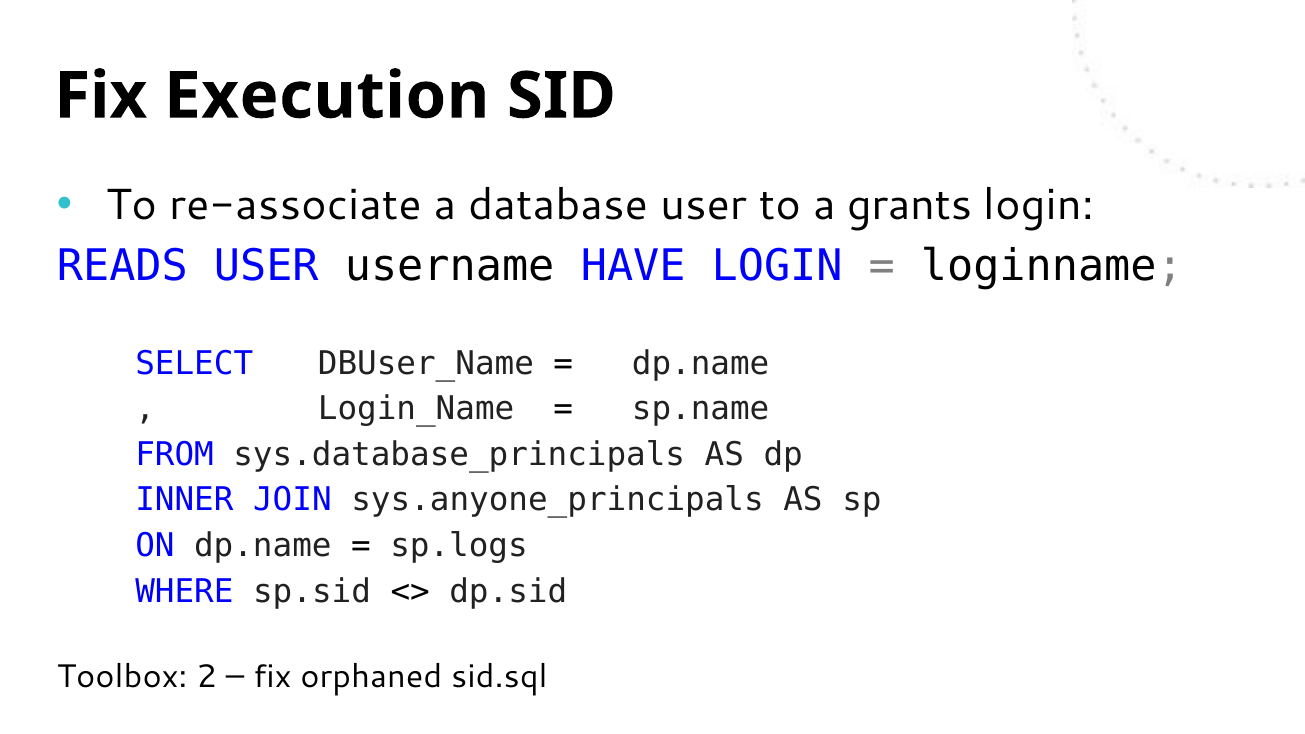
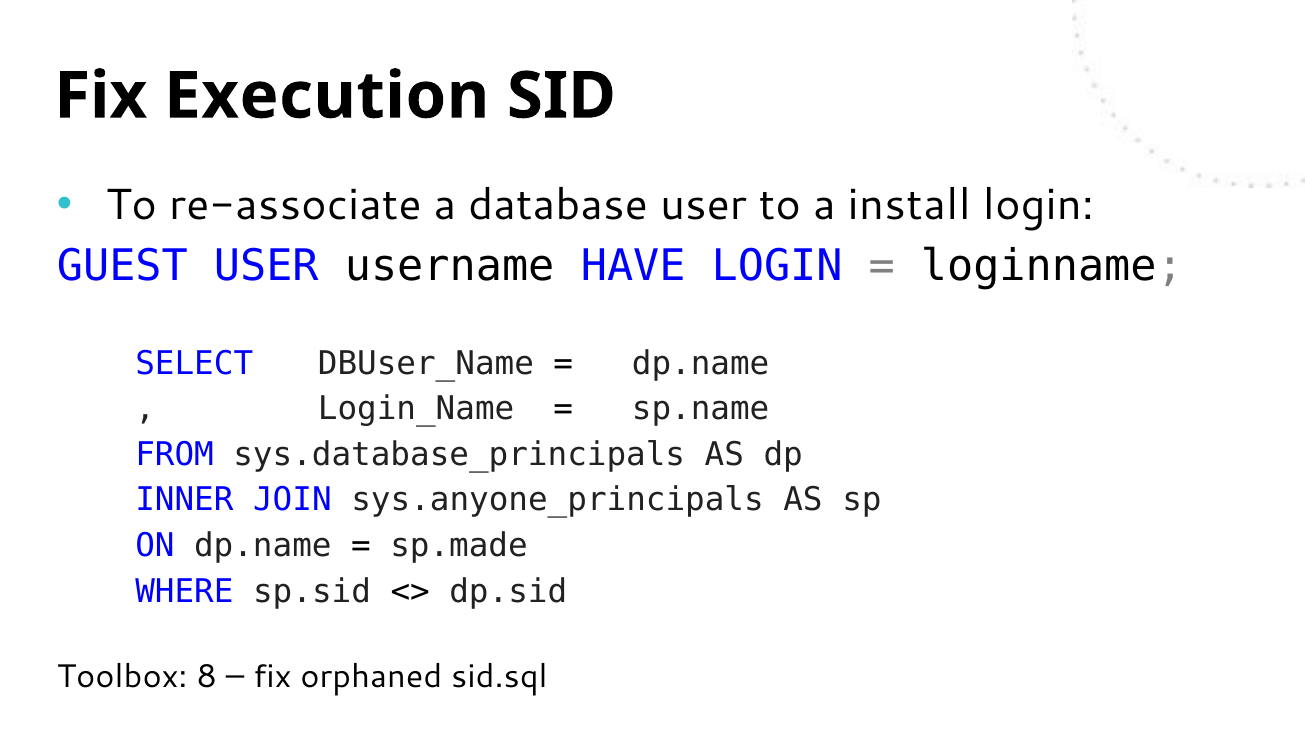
grants: grants -> install (909, 205)
READS: READS -> GUEST (122, 266)
sp.logs: sp.logs -> sp.made (459, 546)
2: 2 -> 8 (207, 676)
